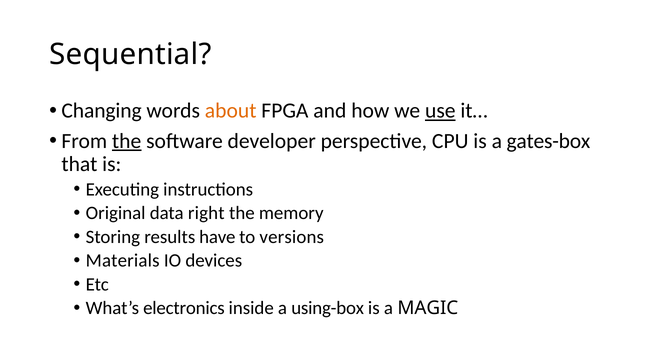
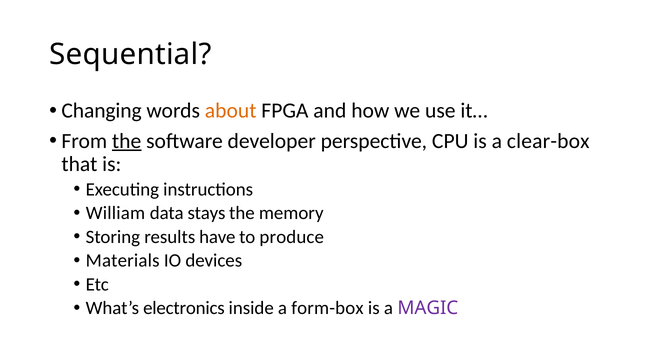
use underline: present -> none (440, 111)
gates-box: gates-box -> clear-box (548, 141)
Original: Original -> William (116, 213)
right: right -> stays (206, 213)
versions: versions -> produce (292, 237)
using-box: using-box -> form-box (327, 308)
MAGIC colour: black -> purple (428, 308)
